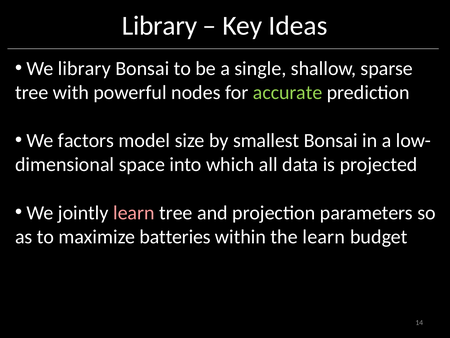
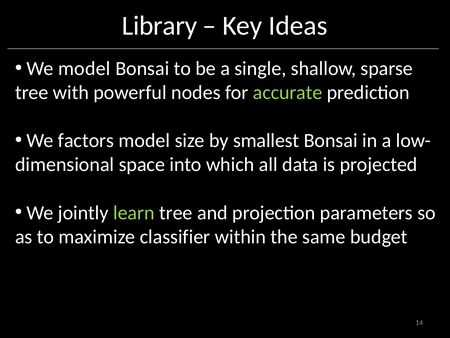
We library: library -> model (84, 68)
learn colour: pink -> light green (134, 212)
batteries: batteries -> classifier (175, 236)
the learn: learn -> same (324, 236)
